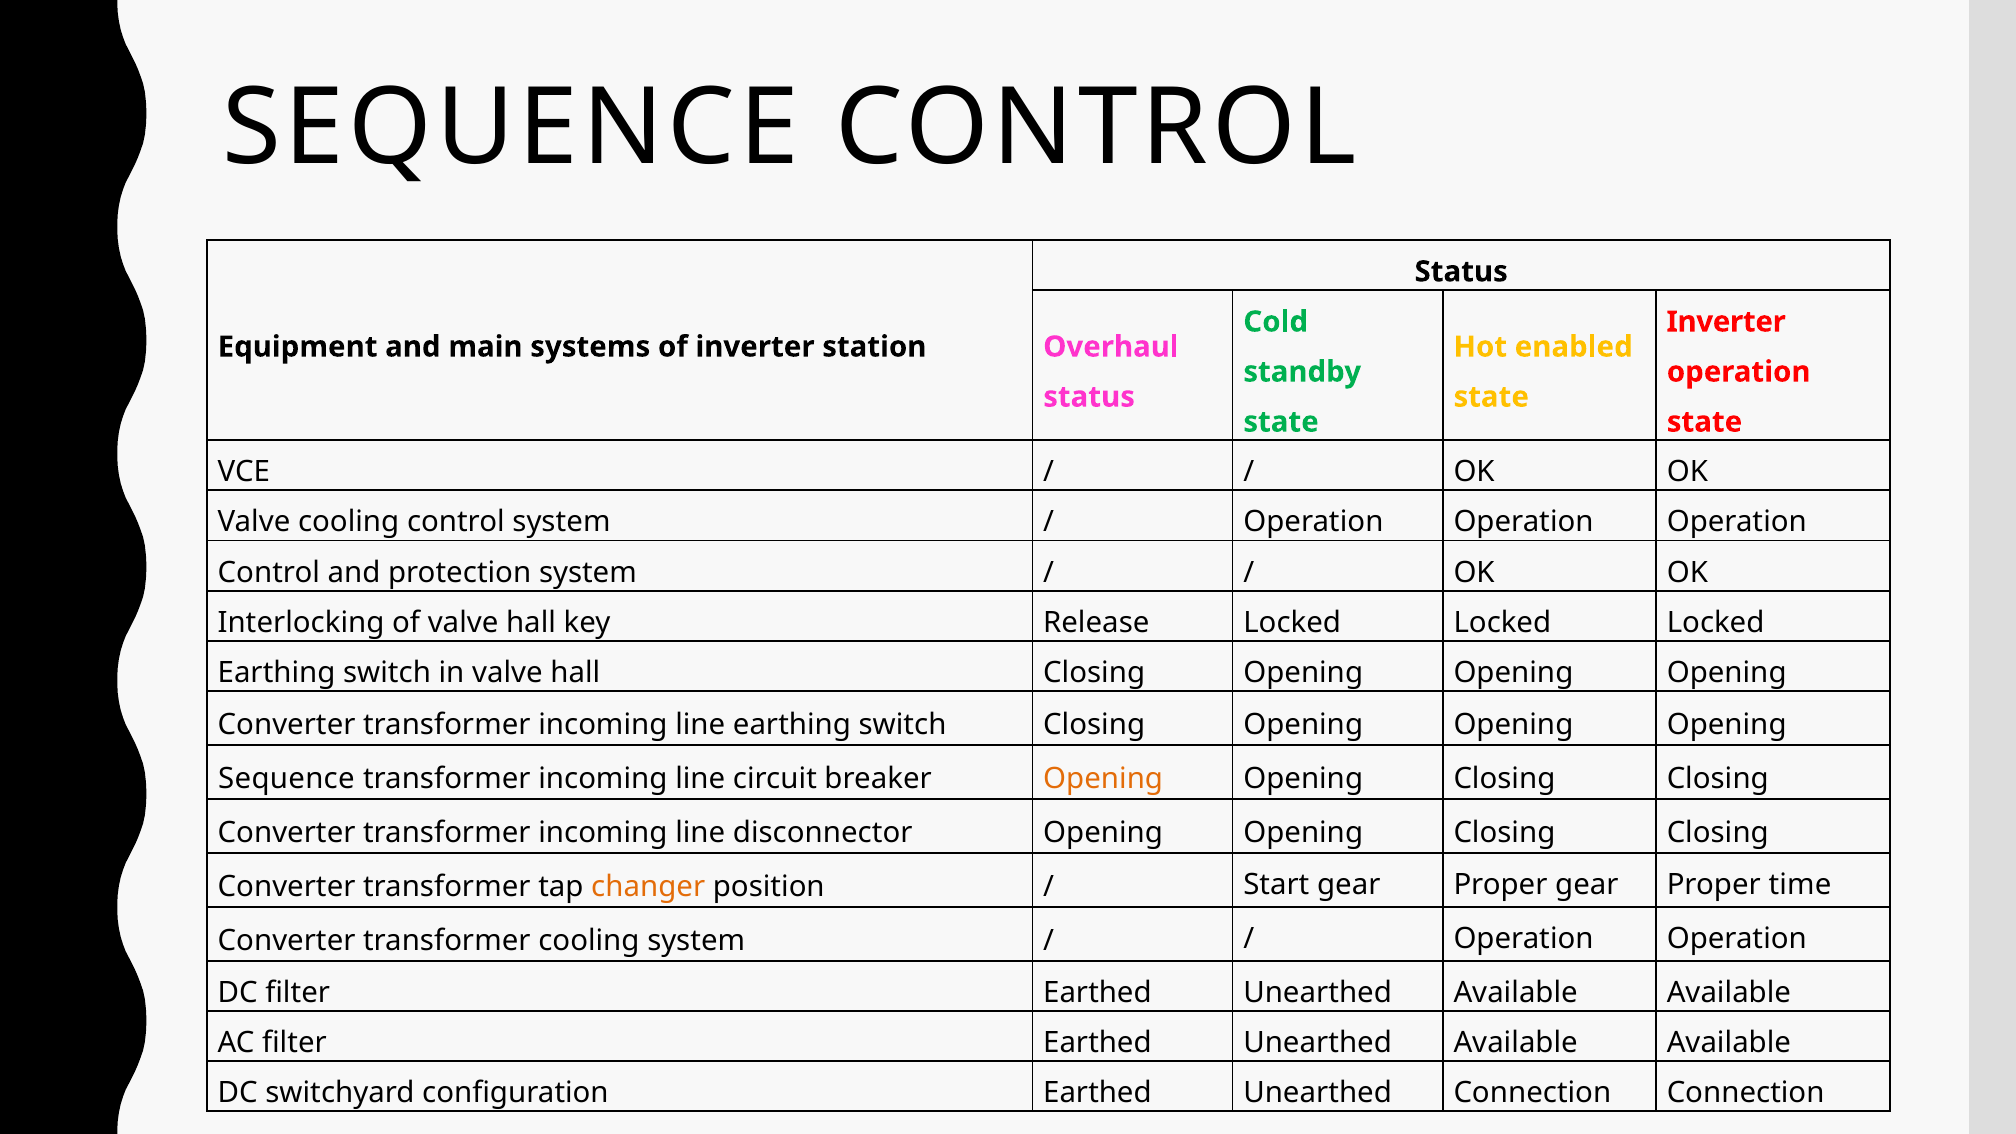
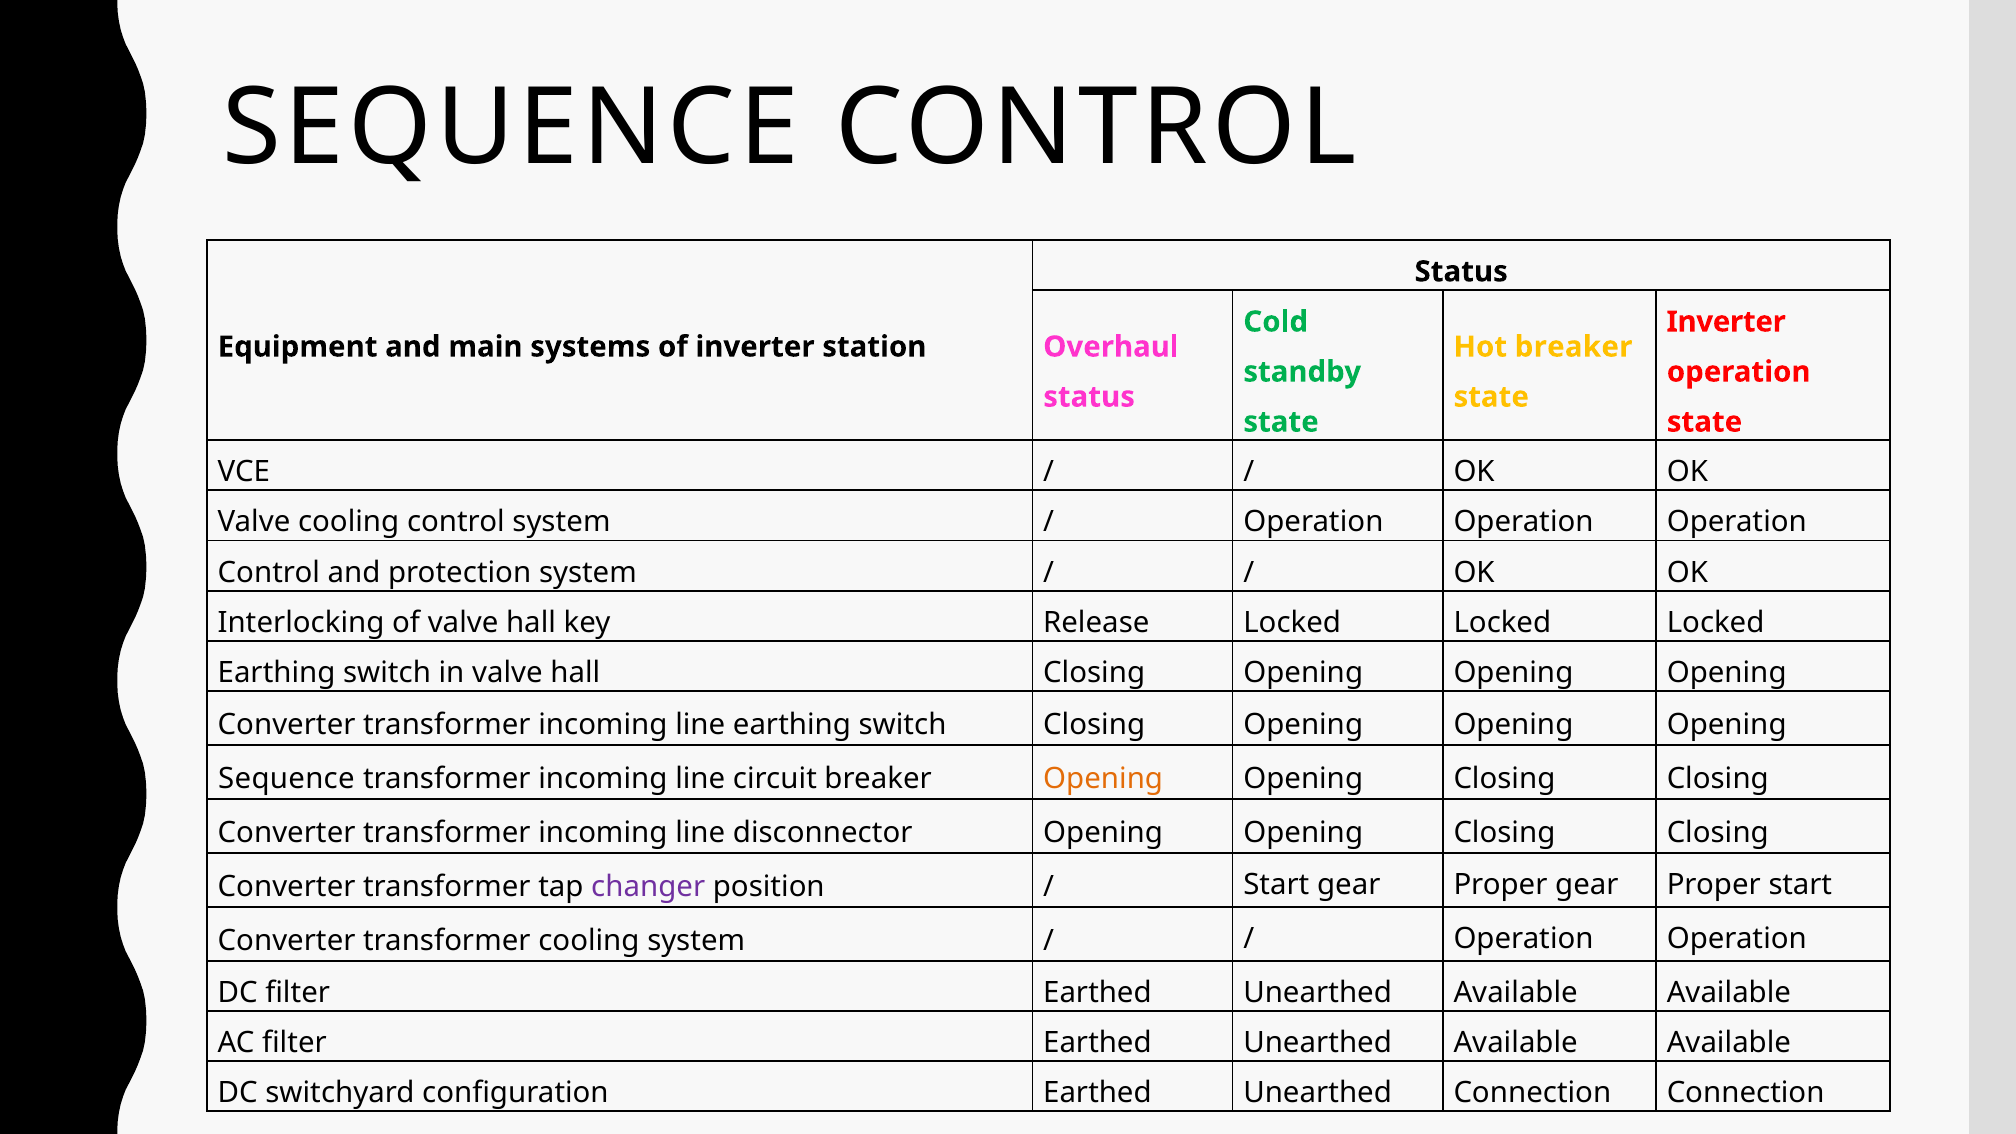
Hot enabled: enabled -> breaker (1574, 347)
changer colour: orange -> purple (648, 887)
Proper time: time -> start (1800, 885)
